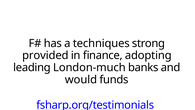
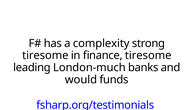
techniques: techniques -> complexity (101, 43)
provided: provided -> tiresome (45, 55)
finance adopting: adopting -> tiresome (148, 55)
